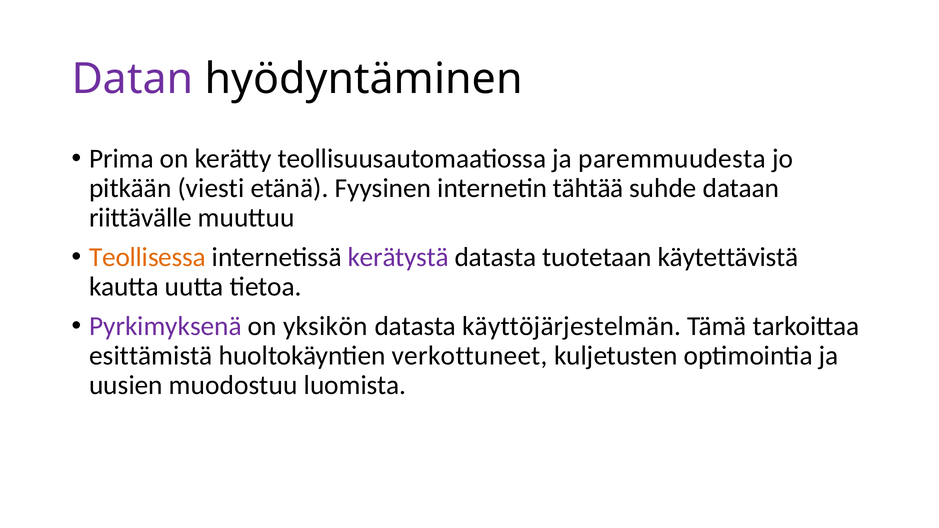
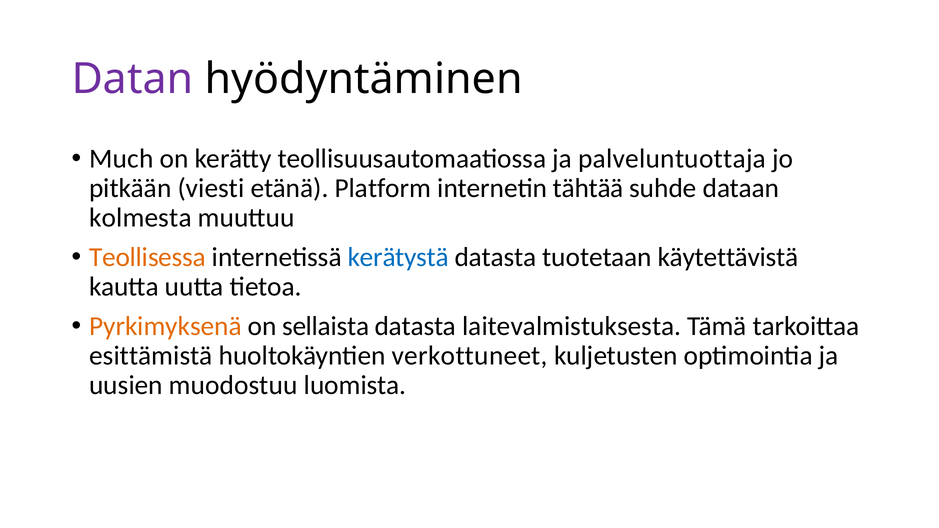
Prima: Prima -> Much (121, 159)
paremmuudesta: paremmuudesta -> palveluntuottaja (672, 159)
Fyysinen: Fyysinen -> Platform (383, 188)
riittävälle: riittävälle -> kolmesta (140, 218)
kerätystä colour: purple -> blue (398, 257)
Pyrkimyksenä colour: purple -> orange (165, 326)
yksikön: yksikön -> sellaista (326, 326)
käyttöjärjestelmän: käyttöjärjestelmän -> laitevalmistuksesta (572, 326)
